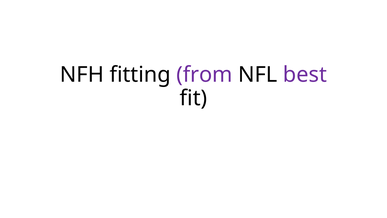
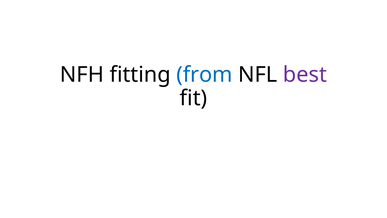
from colour: purple -> blue (204, 75)
